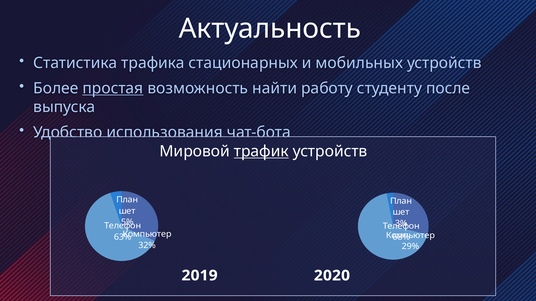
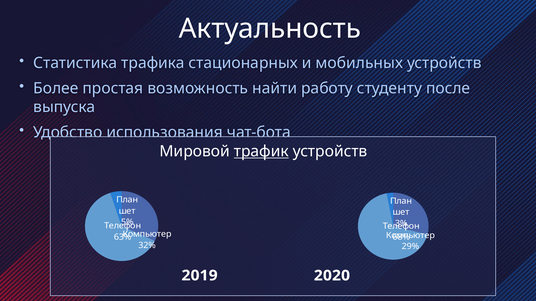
простая underline: present -> none (113, 88)
